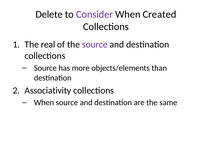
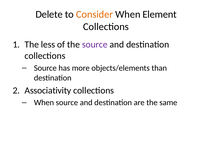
Consider colour: purple -> orange (95, 14)
Created: Created -> Element (160, 14)
real: real -> less (48, 44)
